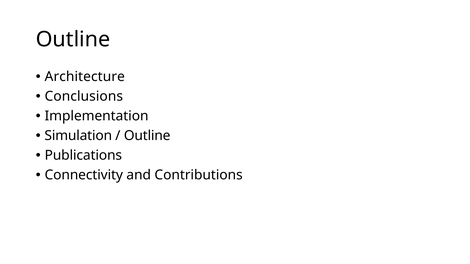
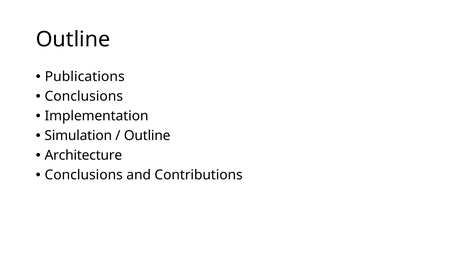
Architecture: Architecture -> Publications (85, 77)
Publications: Publications -> Architecture (83, 156)
Connectivity: Connectivity -> Conclusions (84, 175)
